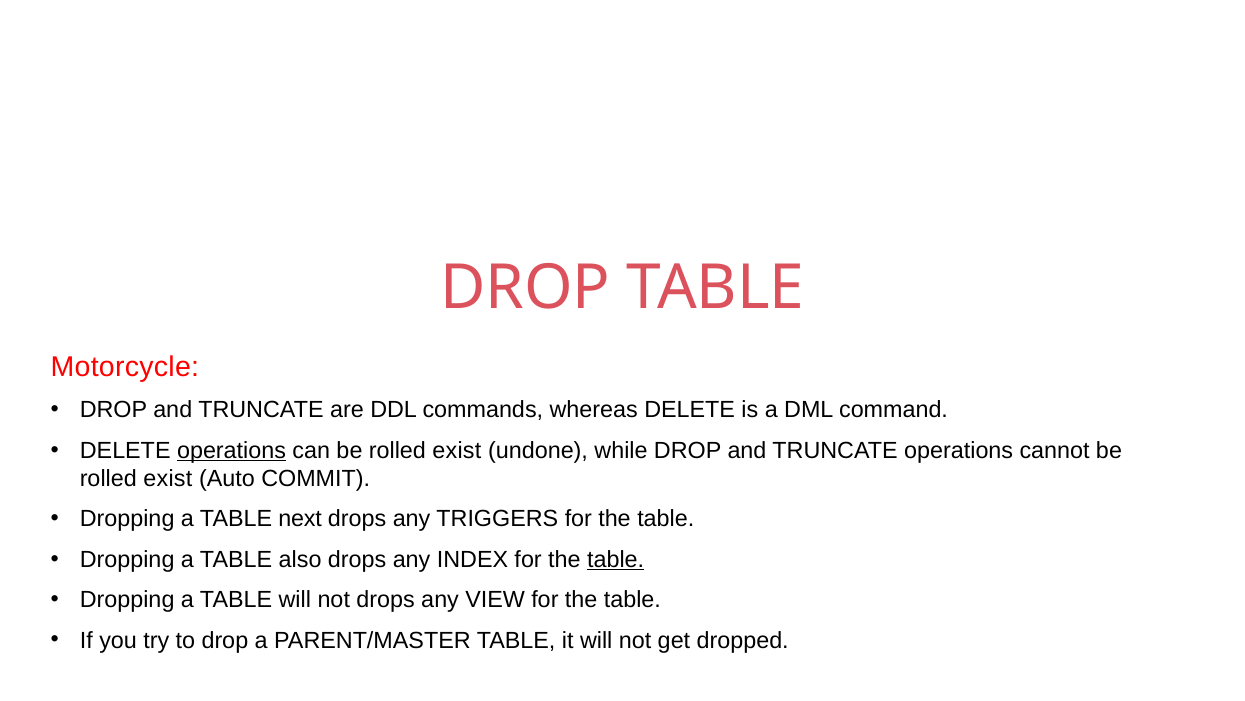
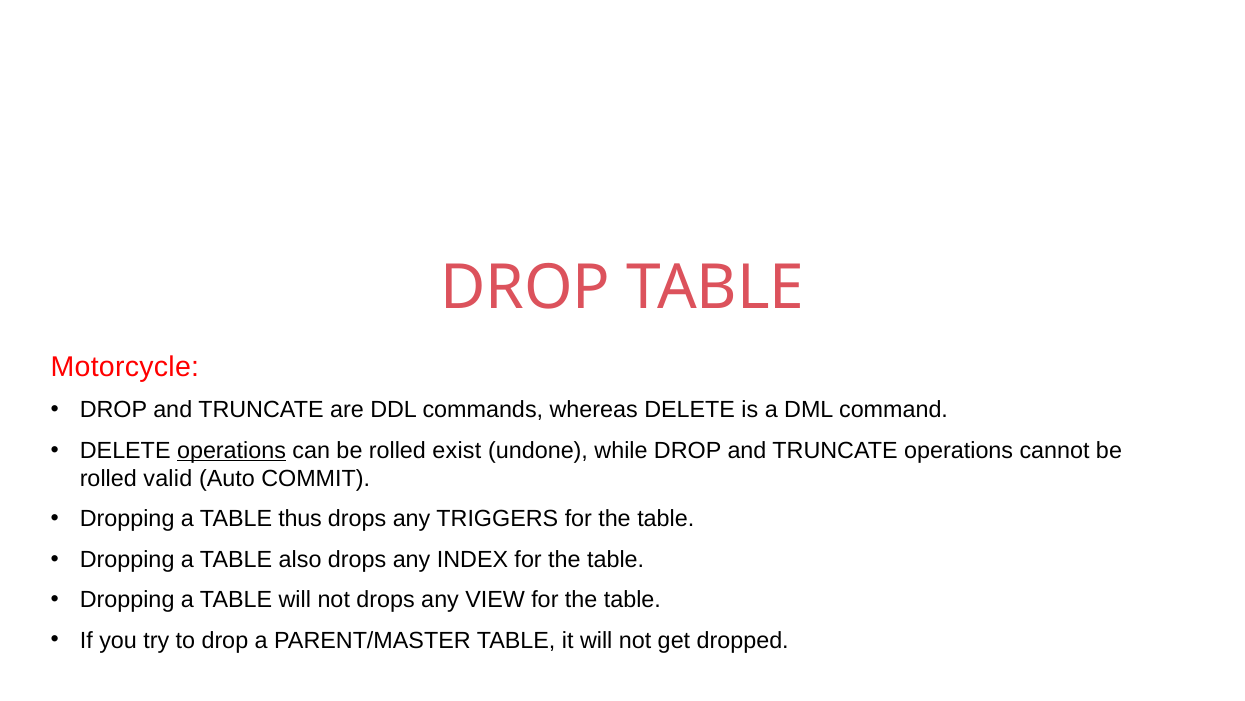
exist: exist -> valid (168, 478)
next: next -> thus (300, 519)
table underline: present -> none (616, 559)
